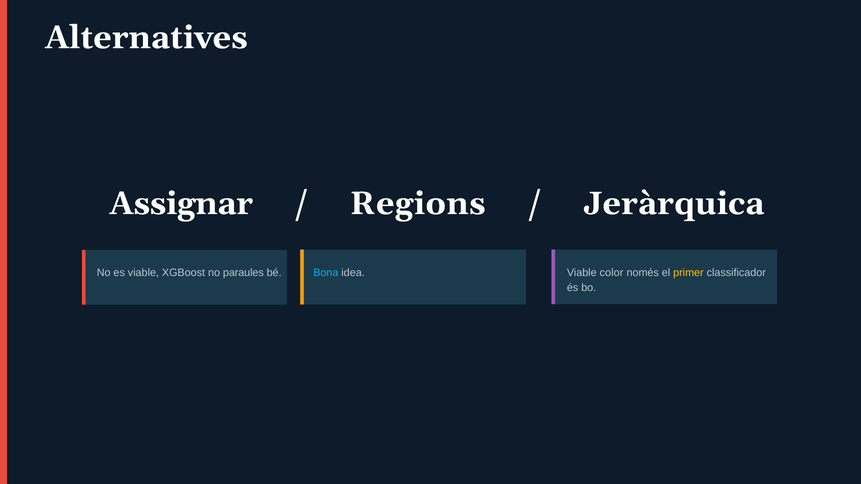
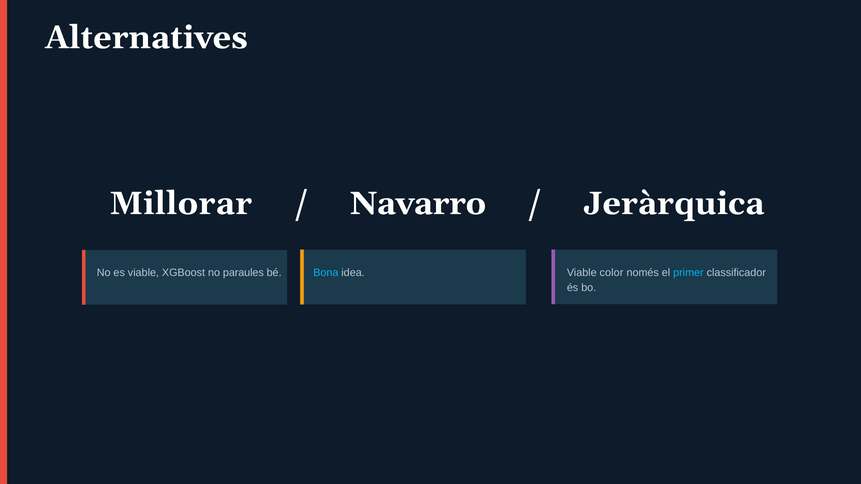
Assignar: Assignar -> Millorar (181, 204)
Regions: Regions -> Navarro (418, 204)
primer colour: yellow -> light blue (688, 273)
